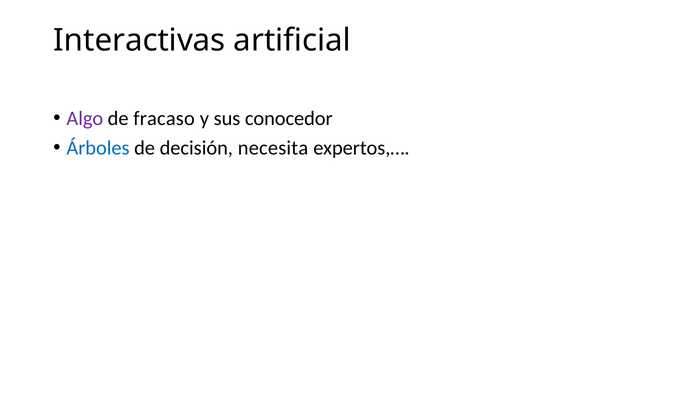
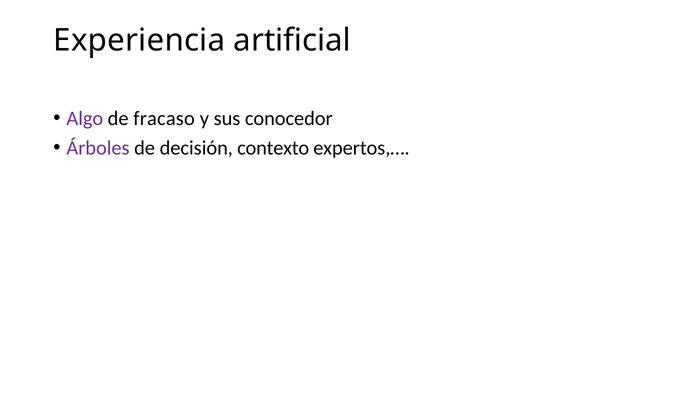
Interactivas: Interactivas -> Experiencia (139, 40)
Árboles colour: blue -> purple (98, 148)
necesita: necesita -> contexto (273, 148)
